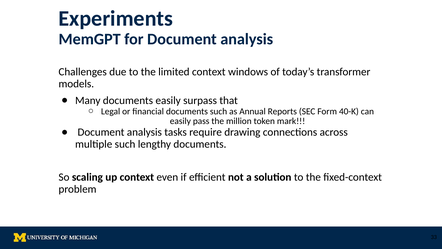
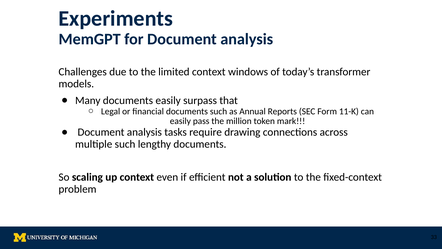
40-K: 40-K -> 11-K (349, 111)
